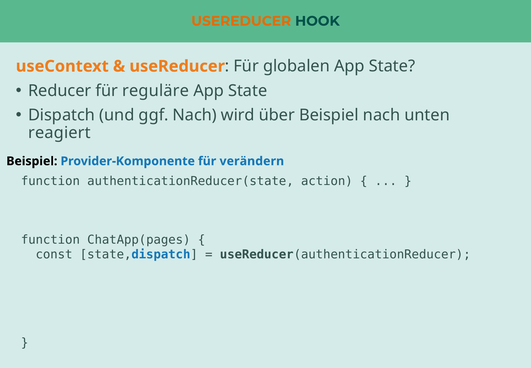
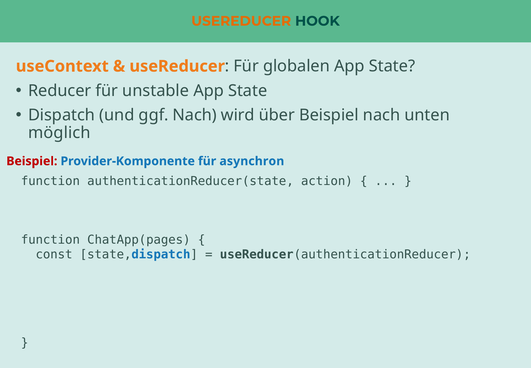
reguläre: reguläre -> unstable (156, 91)
reagiert: reagiert -> möglich (59, 133)
Beispiel colour: black -> red (32, 161)
verändern: verändern -> asynchron (252, 161)
